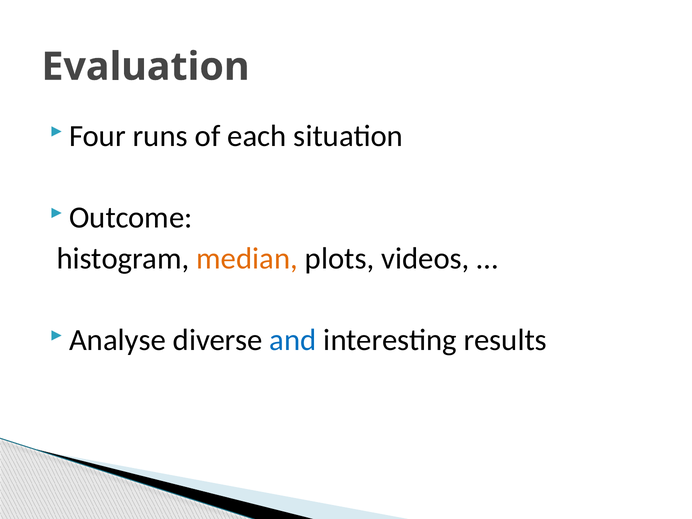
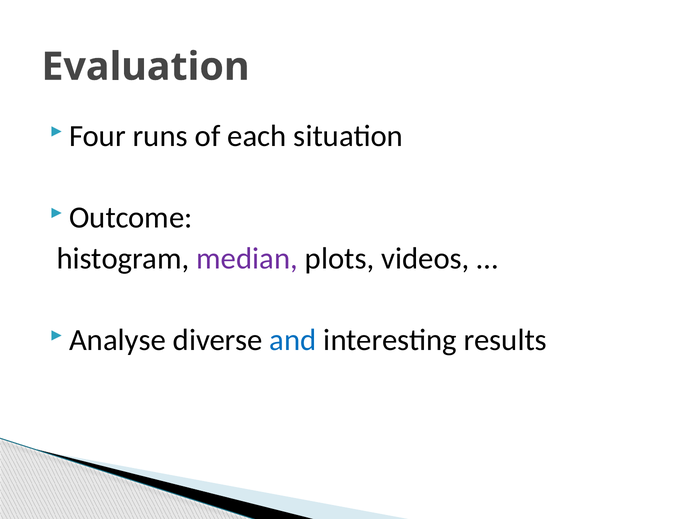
median colour: orange -> purple (247, 258)
